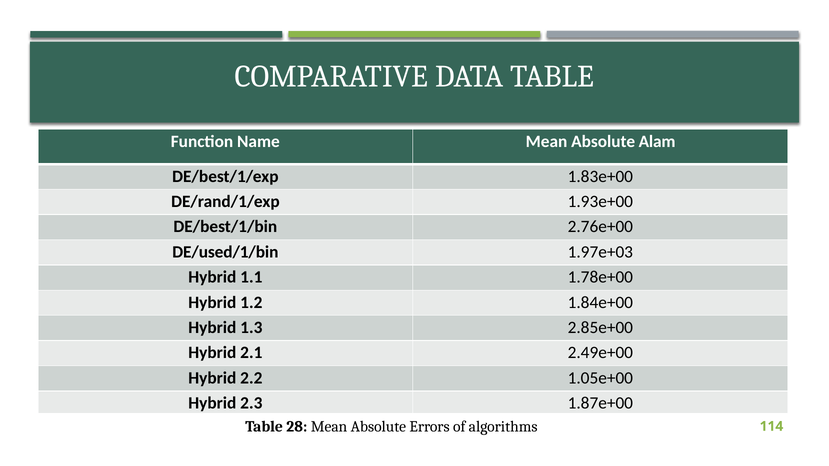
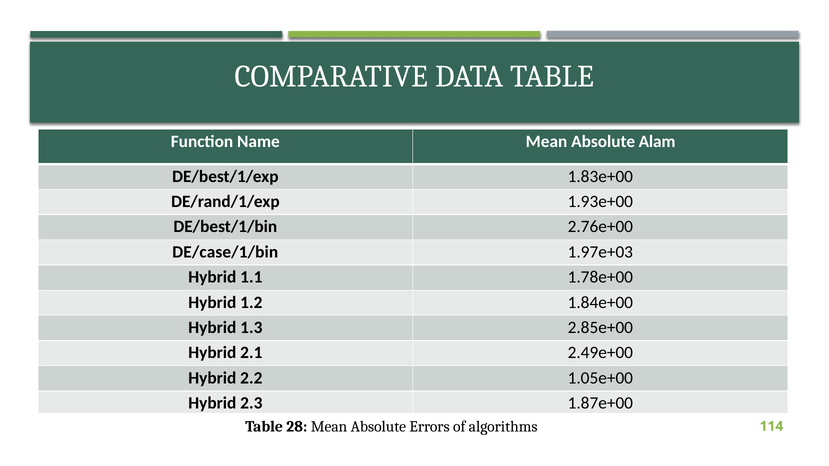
DE/used/1/bin: DE/used/1/bin -> DE/case/1/bin (225, 252)
